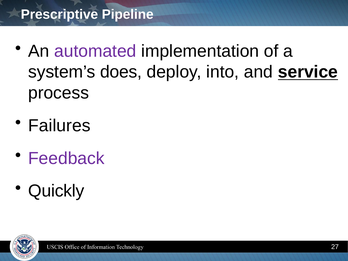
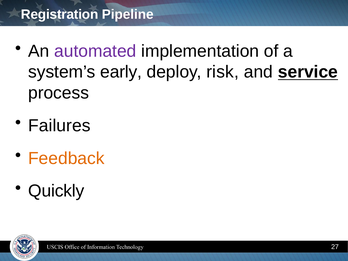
Prescriptive: Prescriptive -> Registration (60, 14)
does: does -> early (121, 72)
into: into -> risk (223, 72)
Feedback colour: purple -> orange (66, 158)
